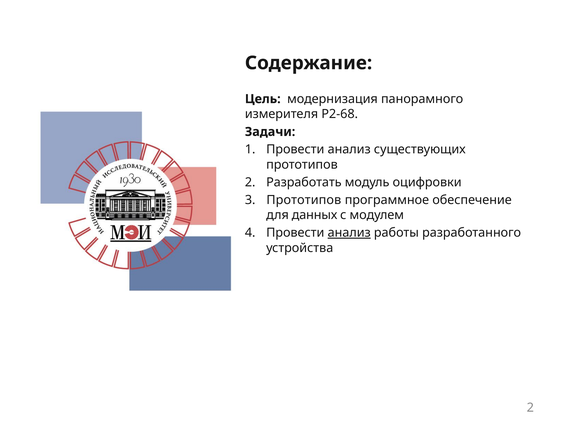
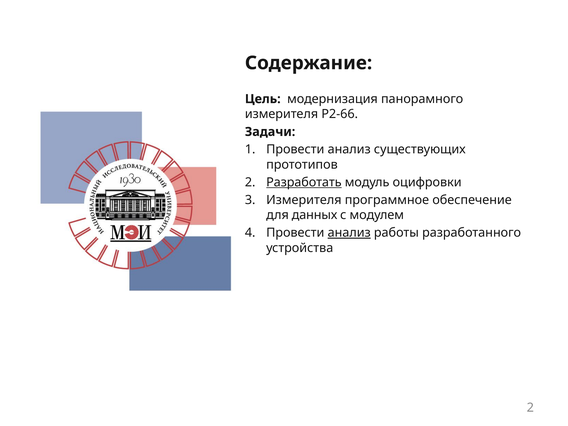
Р2-68: Р2-68 -> Р2-66 (340, 114)
Разработать underline: none -> present (304, 182)
Прототипов: Прототипов -> Измерителя (304, 200)
